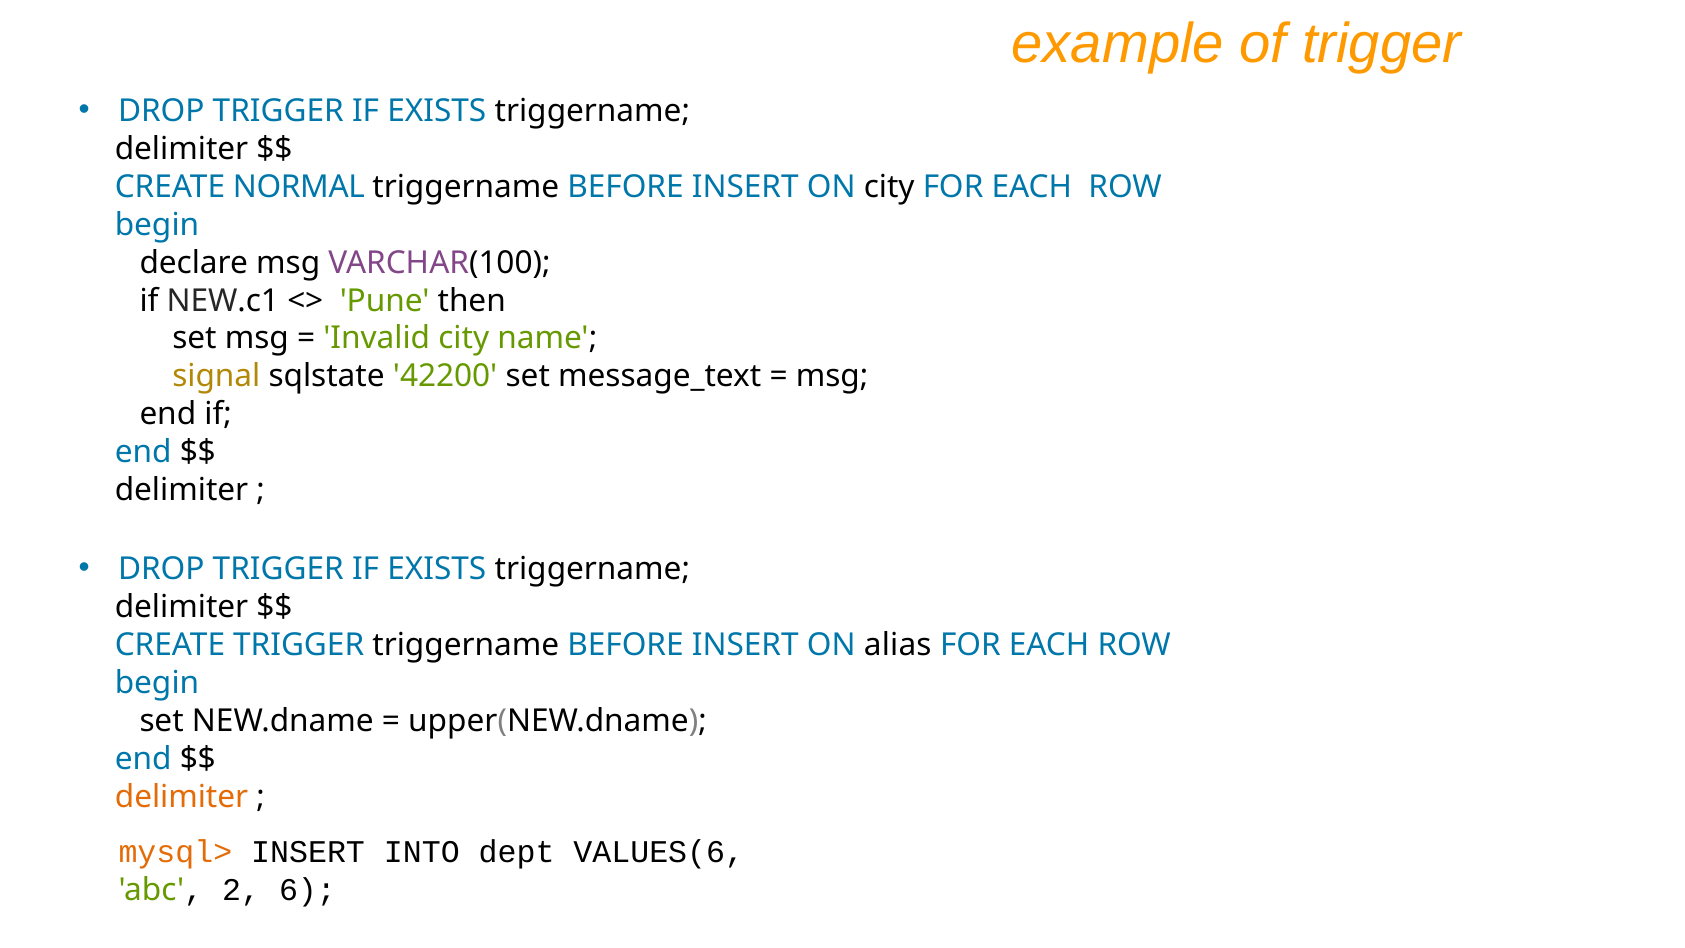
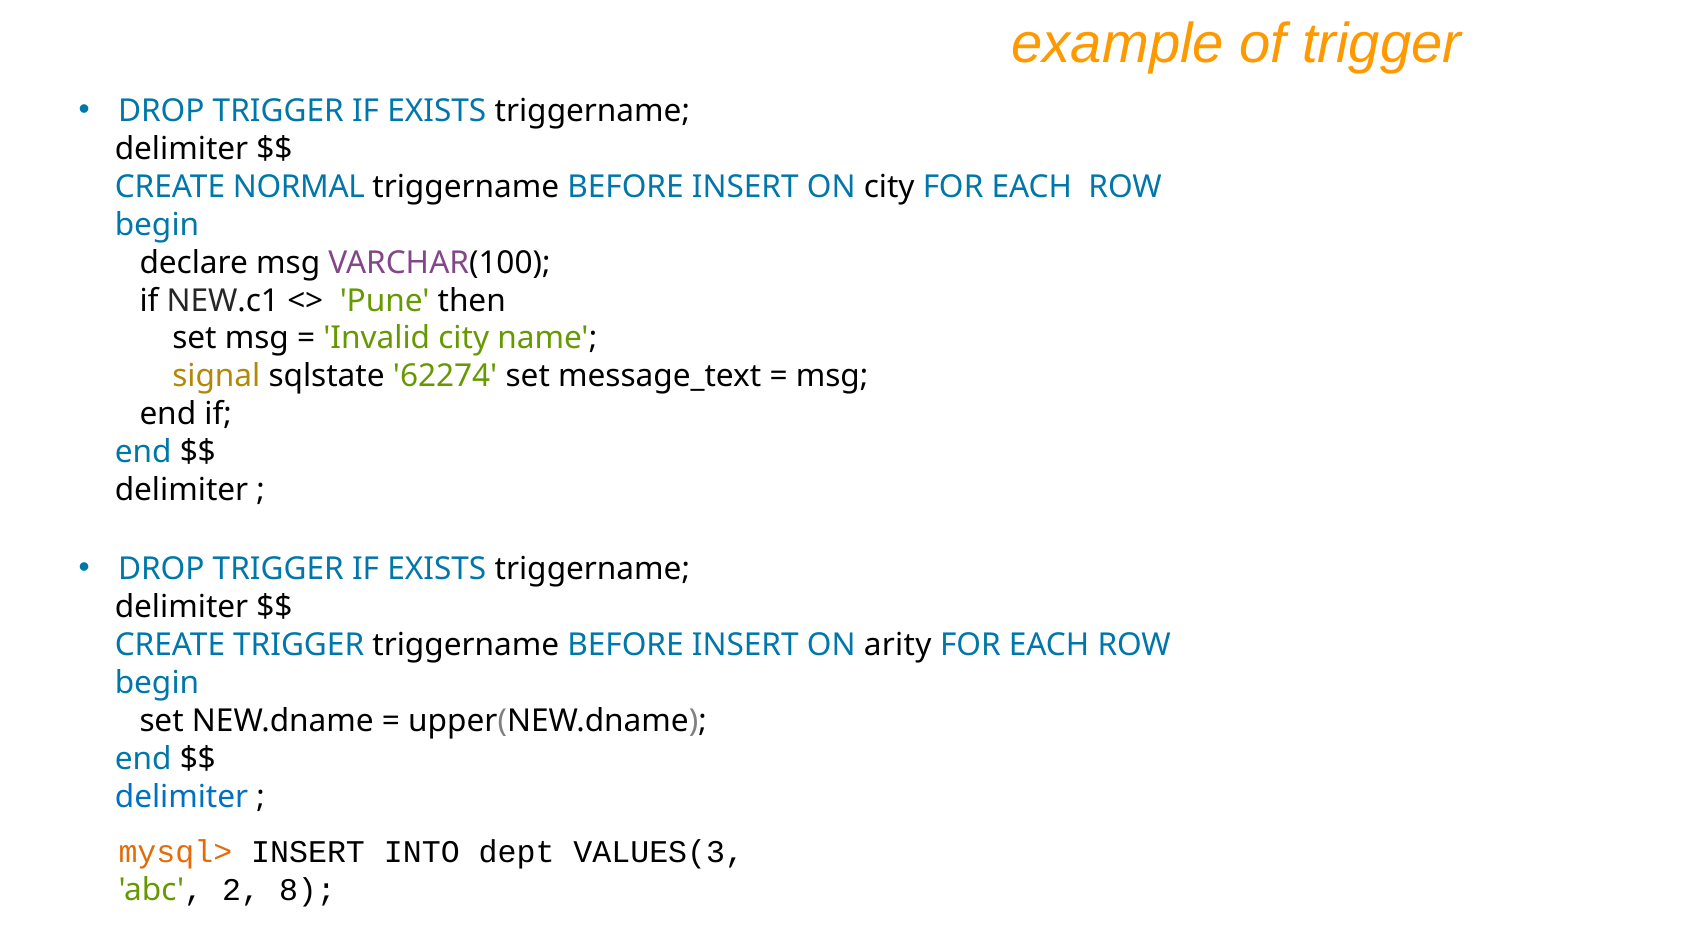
42200: 42200 -> 62274 (445, 376)
alias: alias -> arity (898, 645)
delimiter colour: orange -> blue (182, 796)
VALUES(6: VALUES(6 -> VALUES(3 (659, 852)
6: 6 -> 8 (307, 890)
